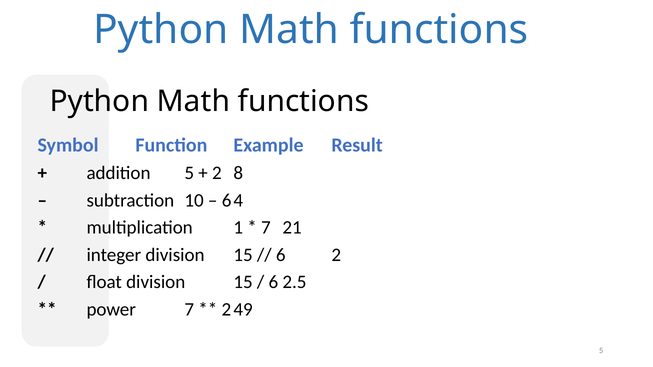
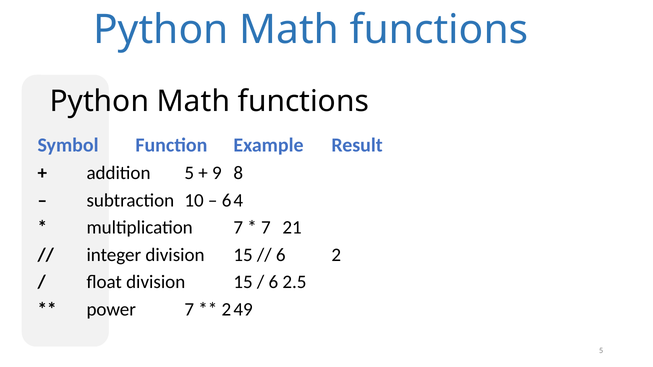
2: 2 -> 9 (217, 173)
multiplication 1: 1 -> 7 (238, 228)
